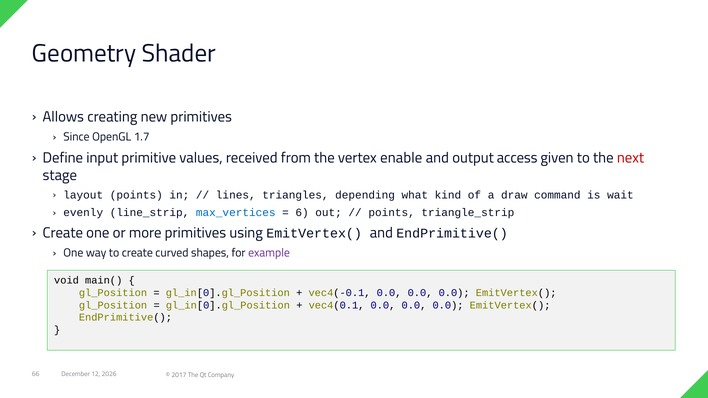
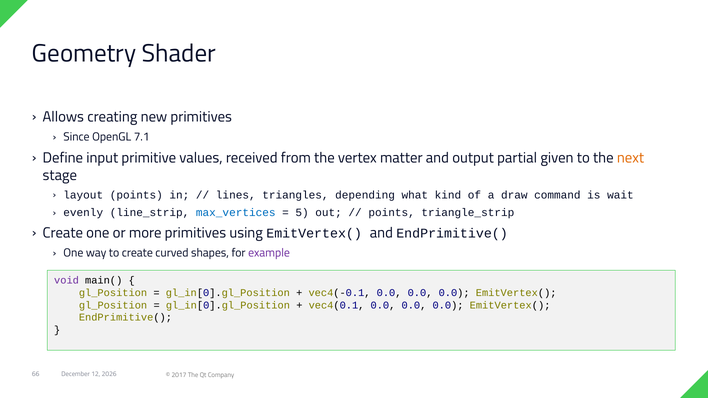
1.7: 1.7 -> 7.1 (142, 137)
enable: enable -> matter (401, 158)
access: access -> partial (517, 158)
next colour: red -> orange (631, 158)
6: 6 -> 5 (302, 213)
void colour: black -> purple (67, 281)
